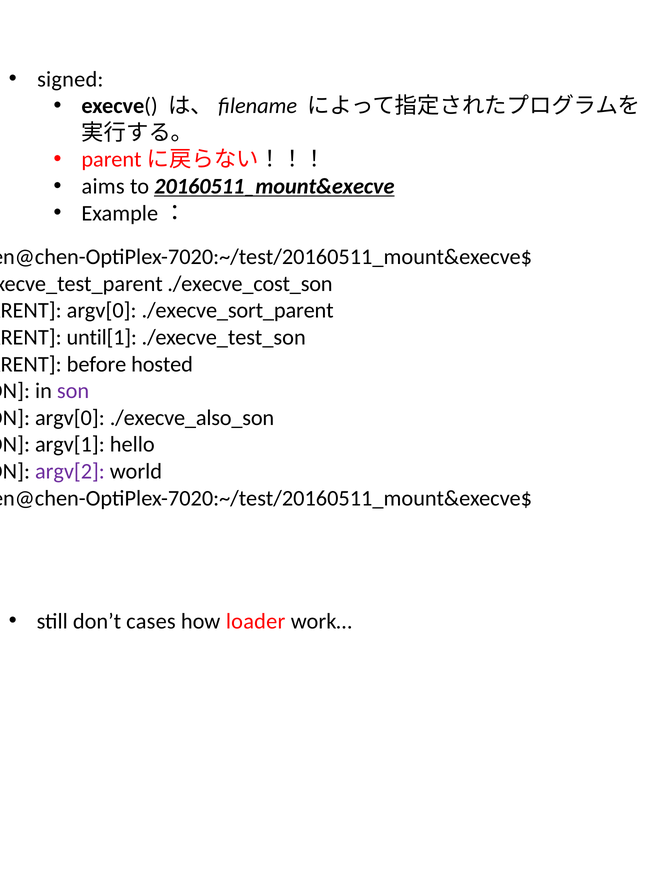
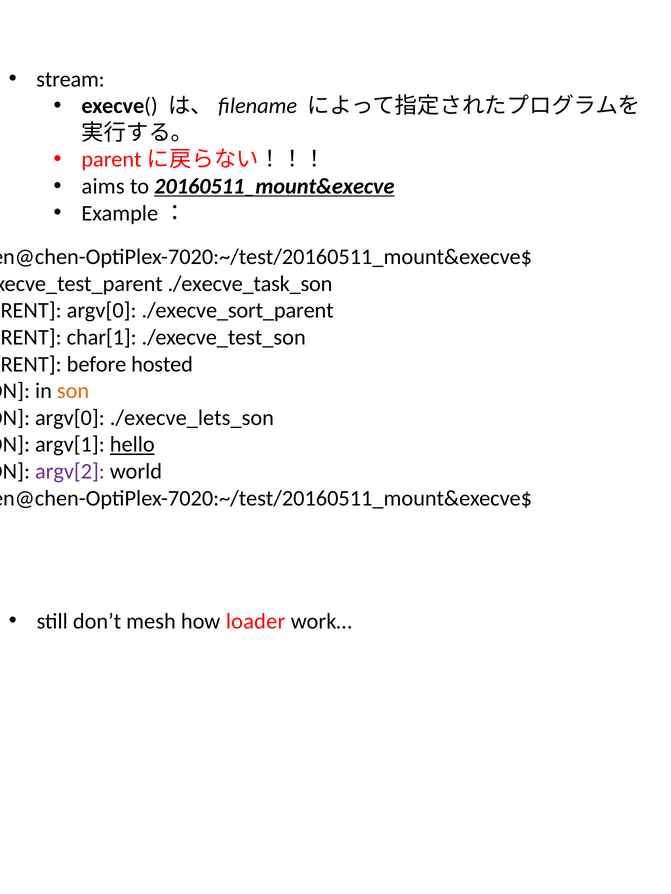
signed: signed -> stream (71, 79)
./execve_cost_son: ./execve_cost_son -> ./execve_task_son (250, 284)
until[1: until[1 -> char[1 (102, 338)
son colour: purple -> orange (73, 391)
./execve_also_son: ./execve_also_son -> ./execve_lets_son (192, 418)
hello underline: none -> present (132, 445)
cases: cases -> mesh (151, 622)
